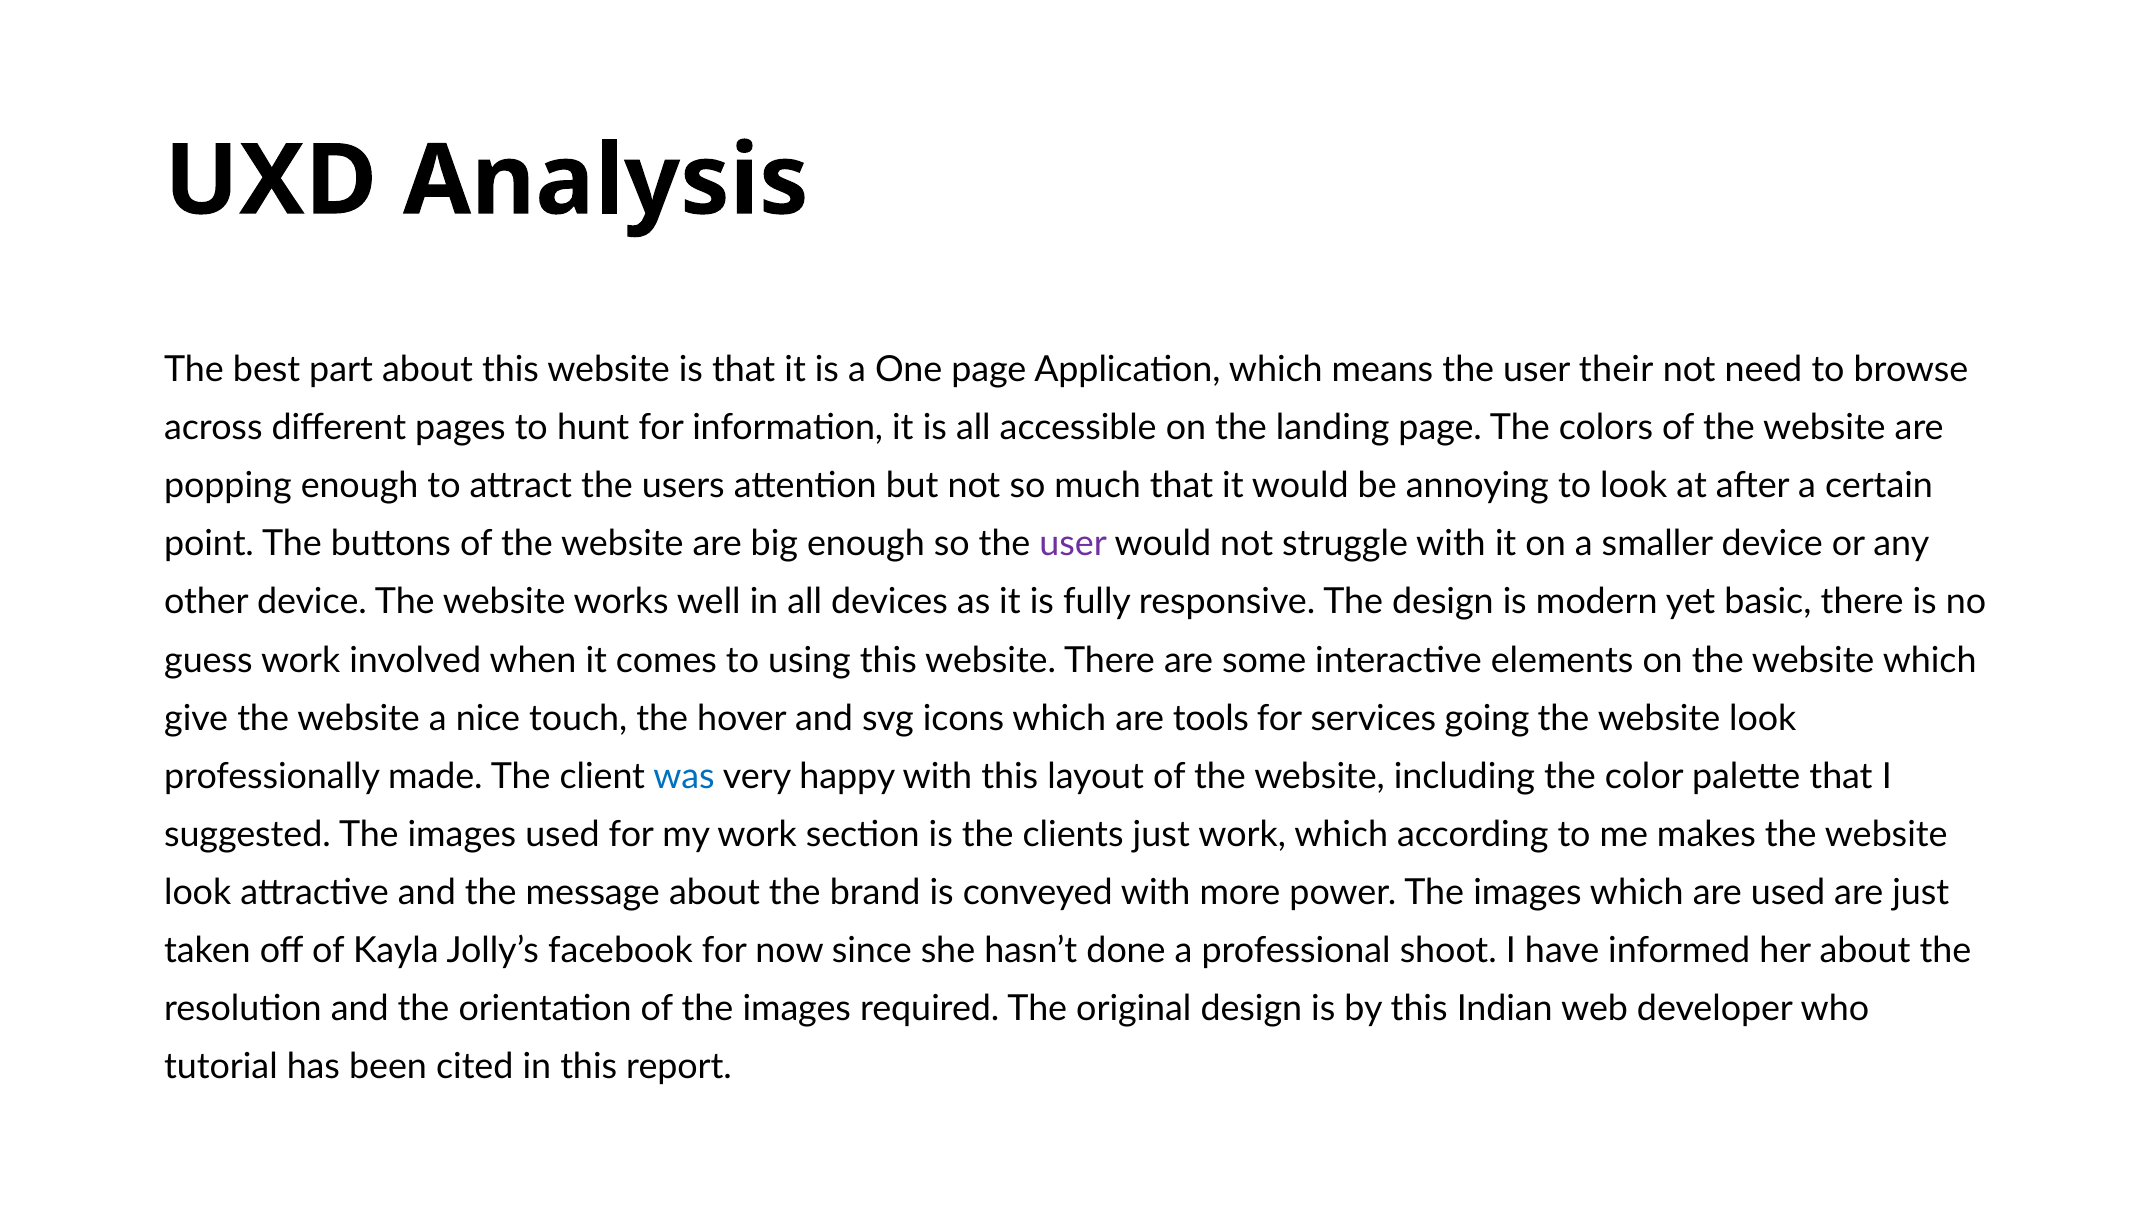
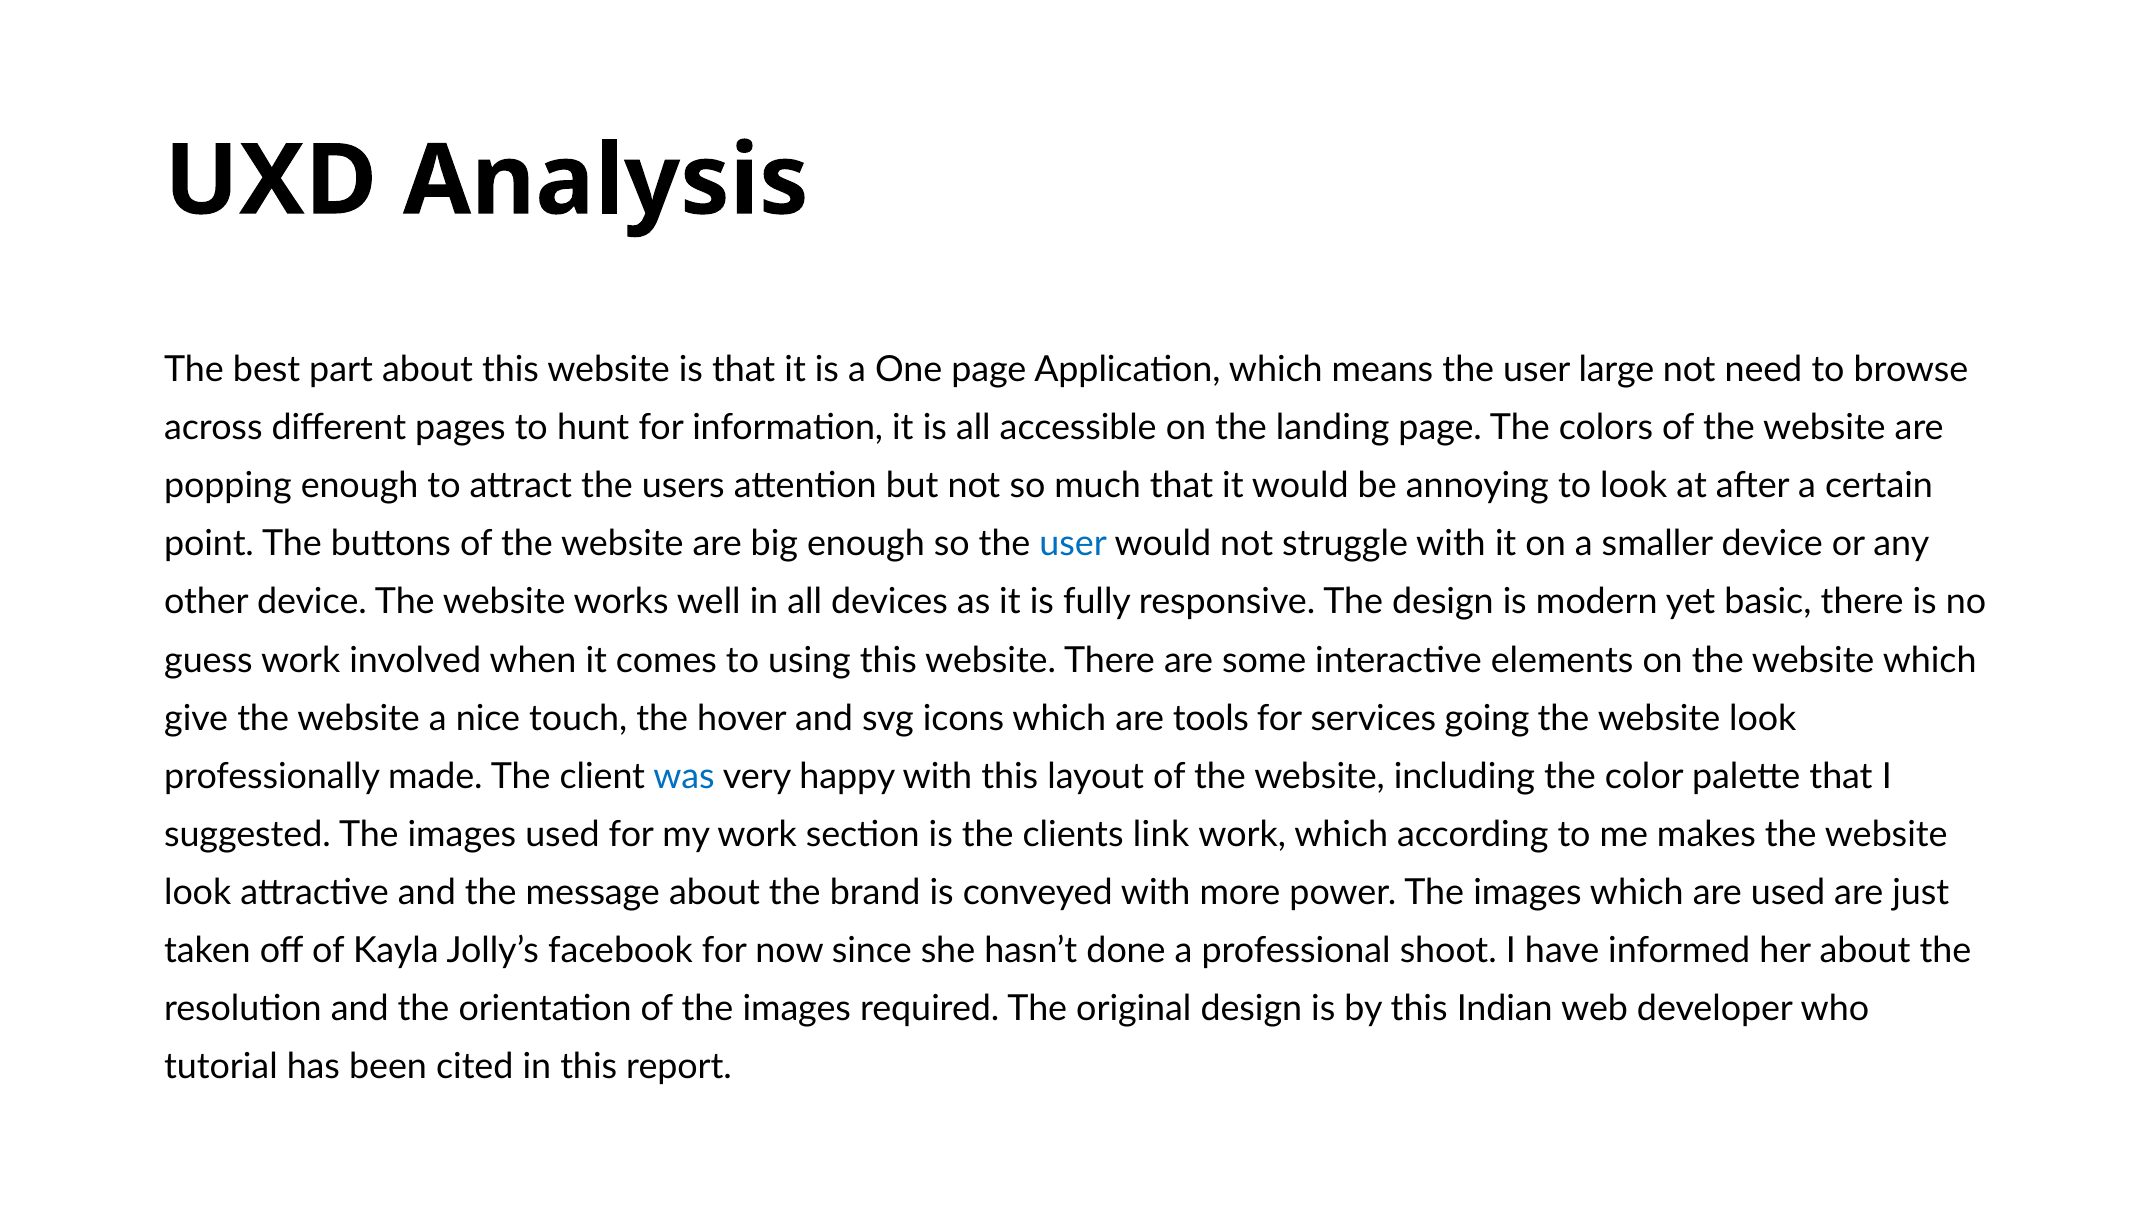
their: their -> large (1616, 370)
user colour: purple -> blue (1073, 544)
clients just: just -> link (1161, 834)
